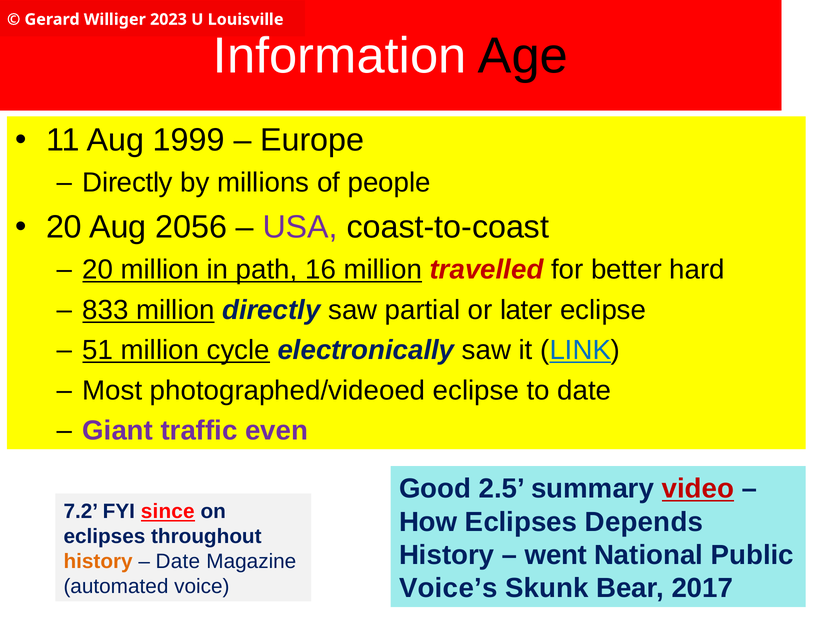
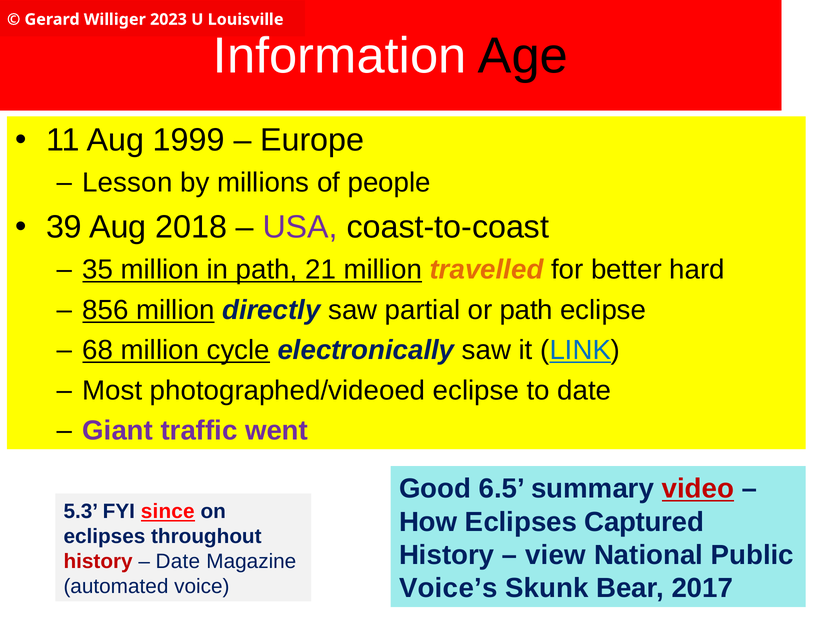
Directly: Directly -> Lesson (127, 183)
20: 20 -> 39 (64, 227)
2056: 2056 -> 2018 (191, 227)
20: 20 -> 35 (98, 270)
16: 16 -> 21 (321, 270)
travelled colour: red -> orange (487, 270)
833: 833 -> 856 (105, 310)
or later: later -> path (526, 310)
51: 51 -> 68 (98, 351)
even: even -> went (277, 431)
2.5: 2.5 -> 6.5 (502, 489)
7.2: 7.2 -> 5.3 (81, 512)
Depends: Depends -> Captured (644, 522)
went: went -> view (556, 556)
history colour: orange -> red (98, 562)
